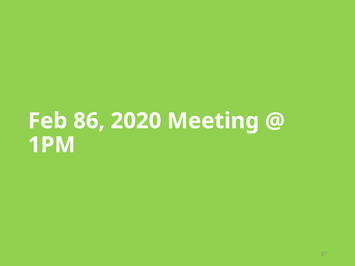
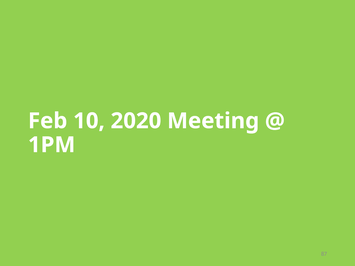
86: 86 -> 10 (89, 121)
